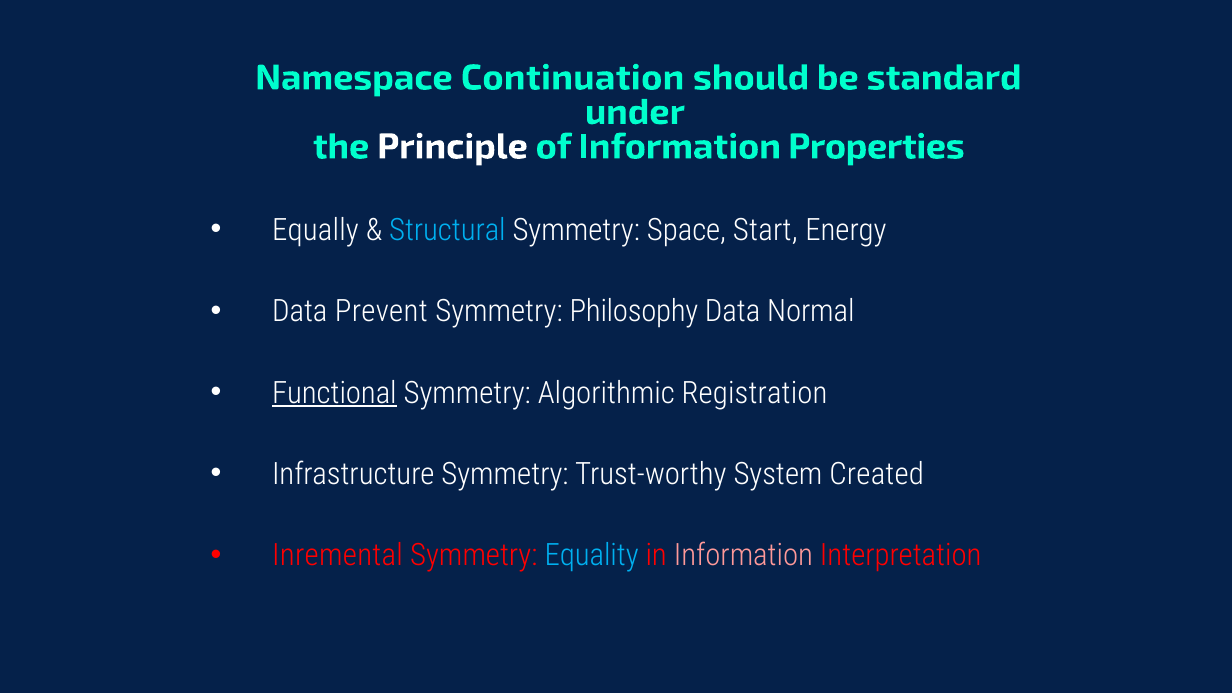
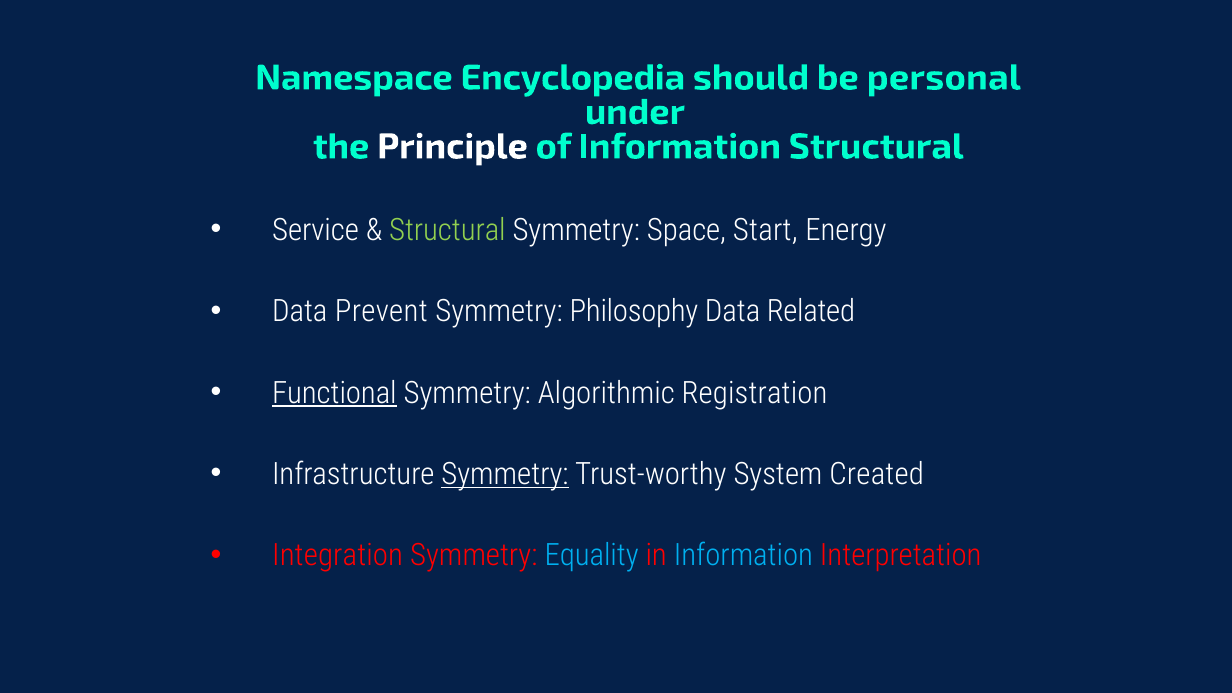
Continuation: Continuation -> Encyclopedia (573, 78)
standard: standard -> personal (944, 78)
Information Properties: Properties -> Structural (876, 147)
Equally: Equally -> Service (316, 230)
Structural colour: light blue -> light green (447, 230)
Normal: Normal -> Related (811, 312)
Symmetry underline: none -> present (505, 474)
Inremental: Inremental -> Integration (338, 556)
Information colour: pink -> light blue (743, 556)
